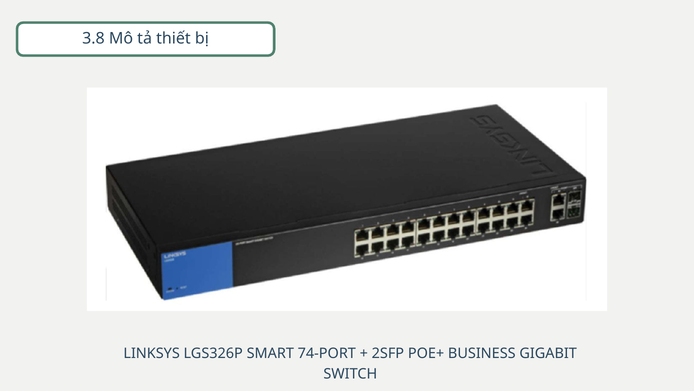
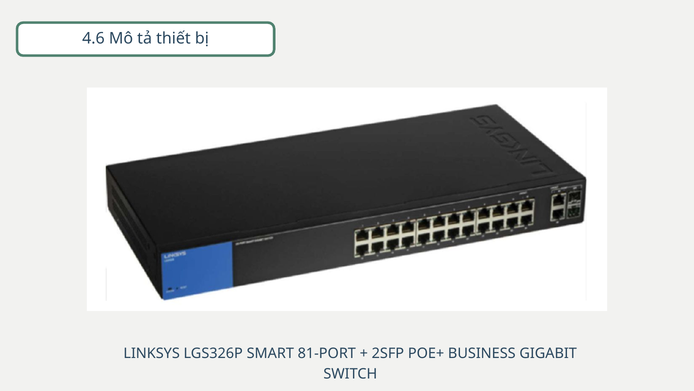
3.8: 3.8 -> 4.6 (93, 38)
74-PORT: 74-PORT -> 81-PORT (327, 353)
